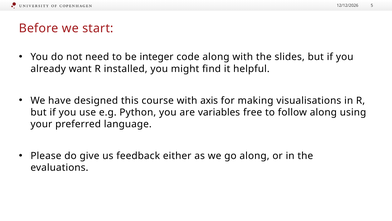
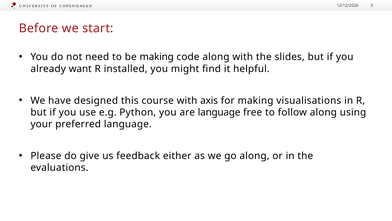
be integer: integer -> making (157, 57)
are variables: variables -> language (219, 112)
